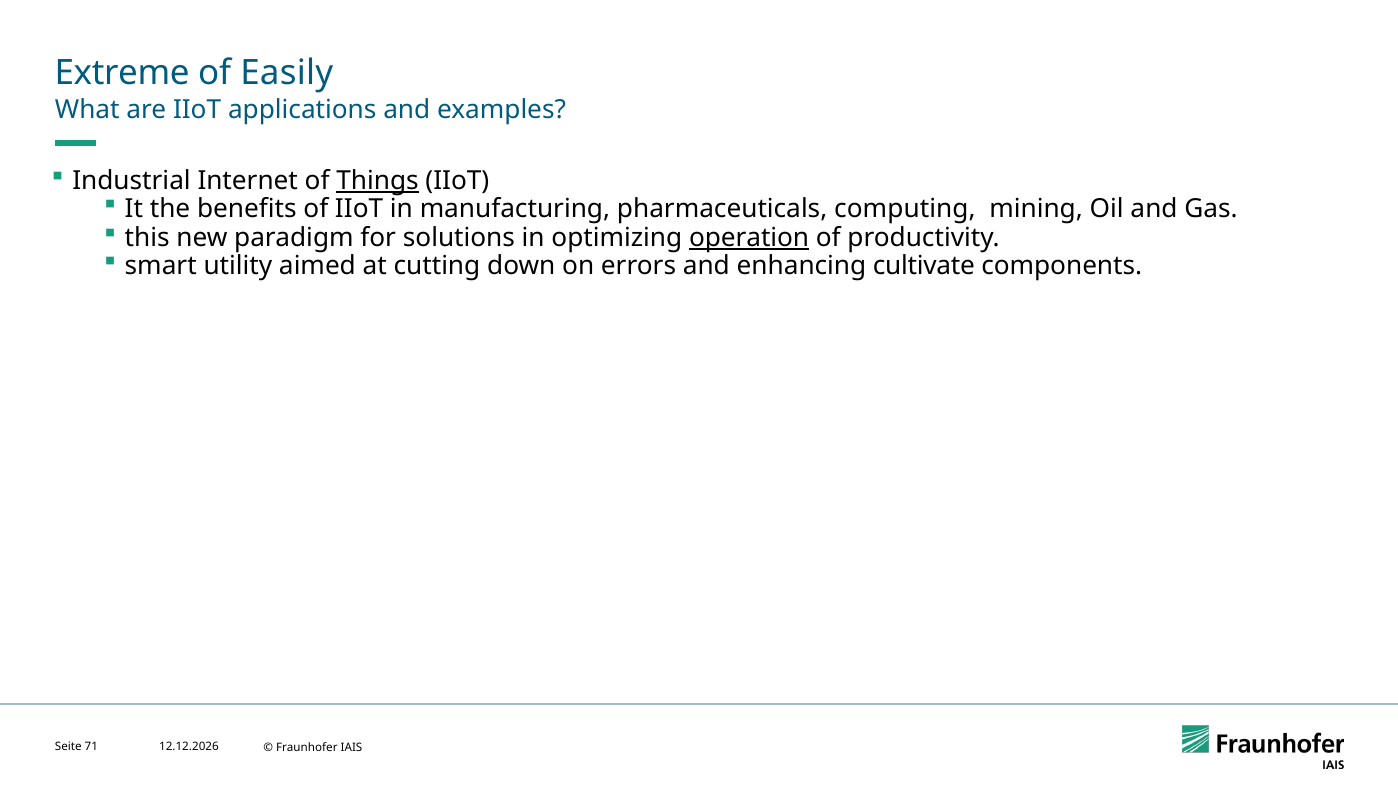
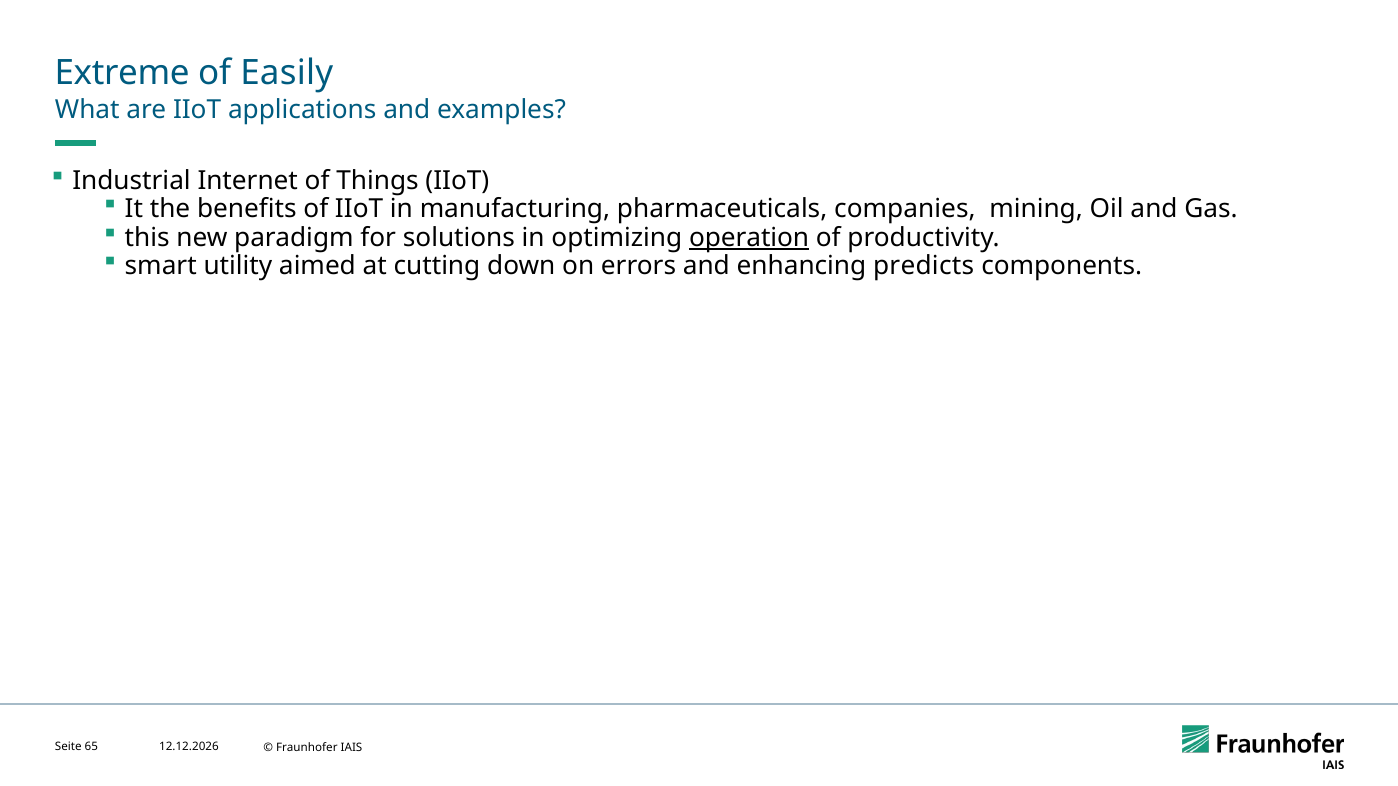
Things underline: present -> none (378, 181)
computing: computing -> companies (905, 209)
cultivate: cultivate -> predicts (924, 266)
71: 71 -> 65 (91, 747)
